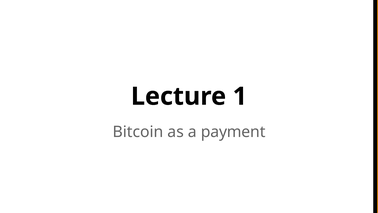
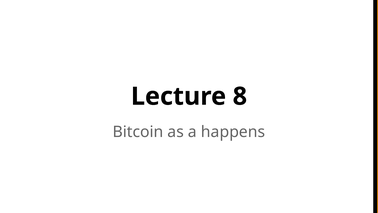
1: 1 -> 8 (240, 96)
payment: payment -> happens (233, 132)
